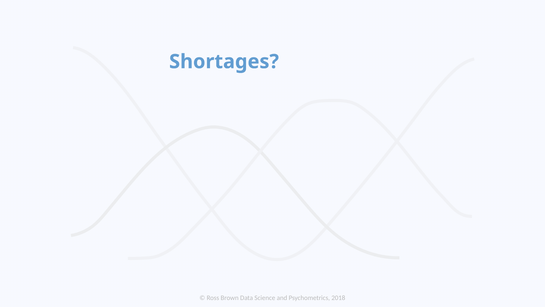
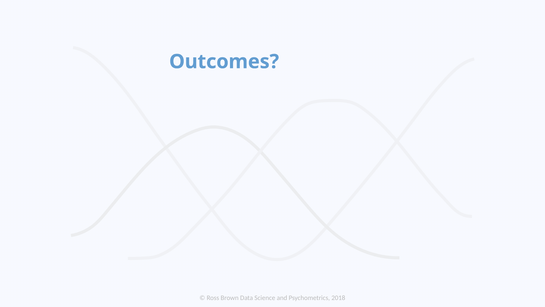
Shortages: Shortages -> Outcomes (224, 62)
